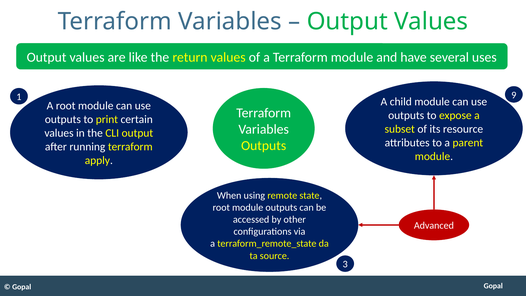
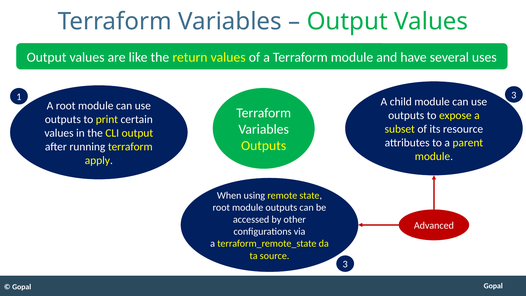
1 9: 9 -> 3 (514, 95)
